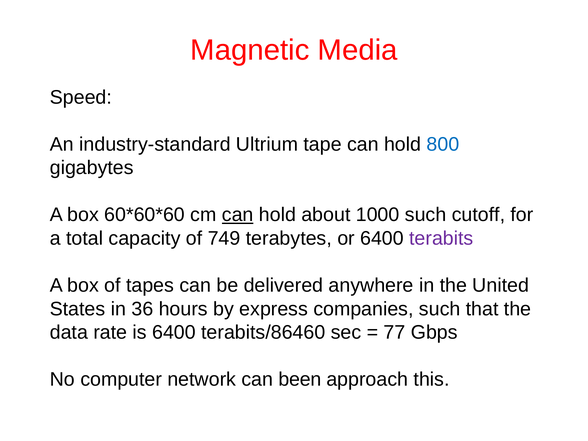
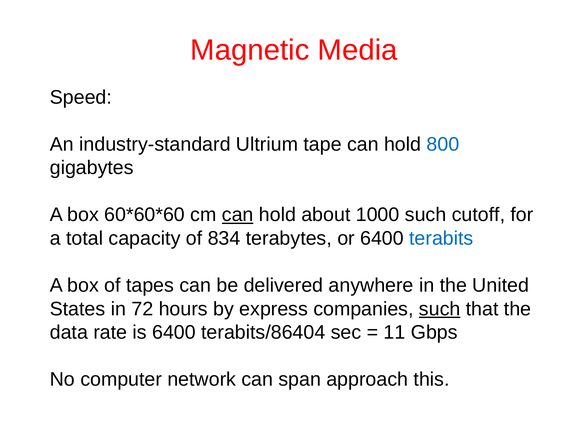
749: 749 -> 834 (224, 238)
terabits colour: purple -> blue (441, 238)
36: 36 -> 72 (142, 309)
such underline: none -> present (440, 309)
terabits/86460: terabits/86460 -> terabits/86404 (263, 332)
77: 77 -> 11 (394, 332)
been: been -> span (300, 380)
